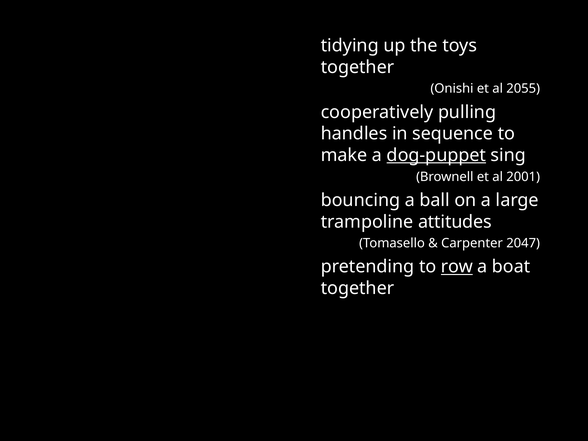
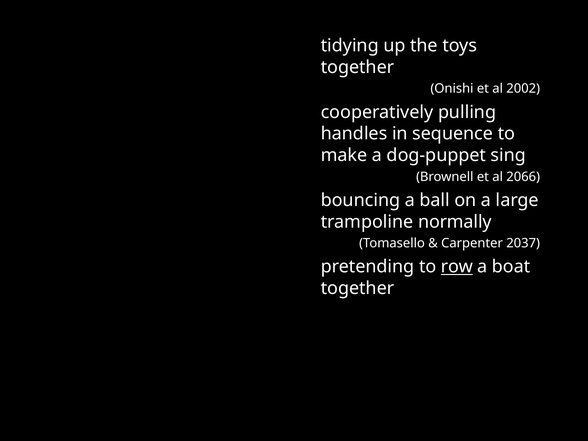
2055: 2055 -> 2002 (523, 89)
dog-puppet underline: present -> none (436, 155)
2001: 2001 -> 2066 (523, 177)
attitudes: attitudes -> normally (455, 222)
2047: 2047 -> 2037 (523, 243)
